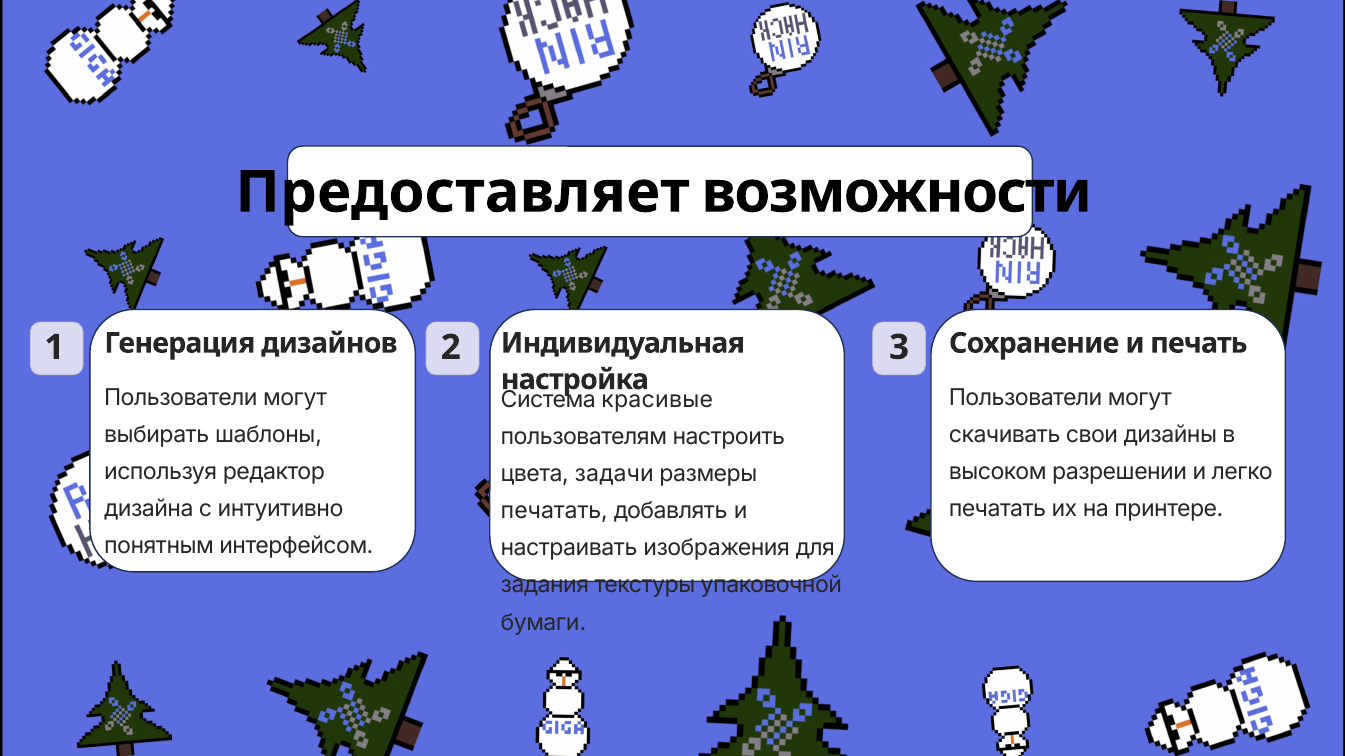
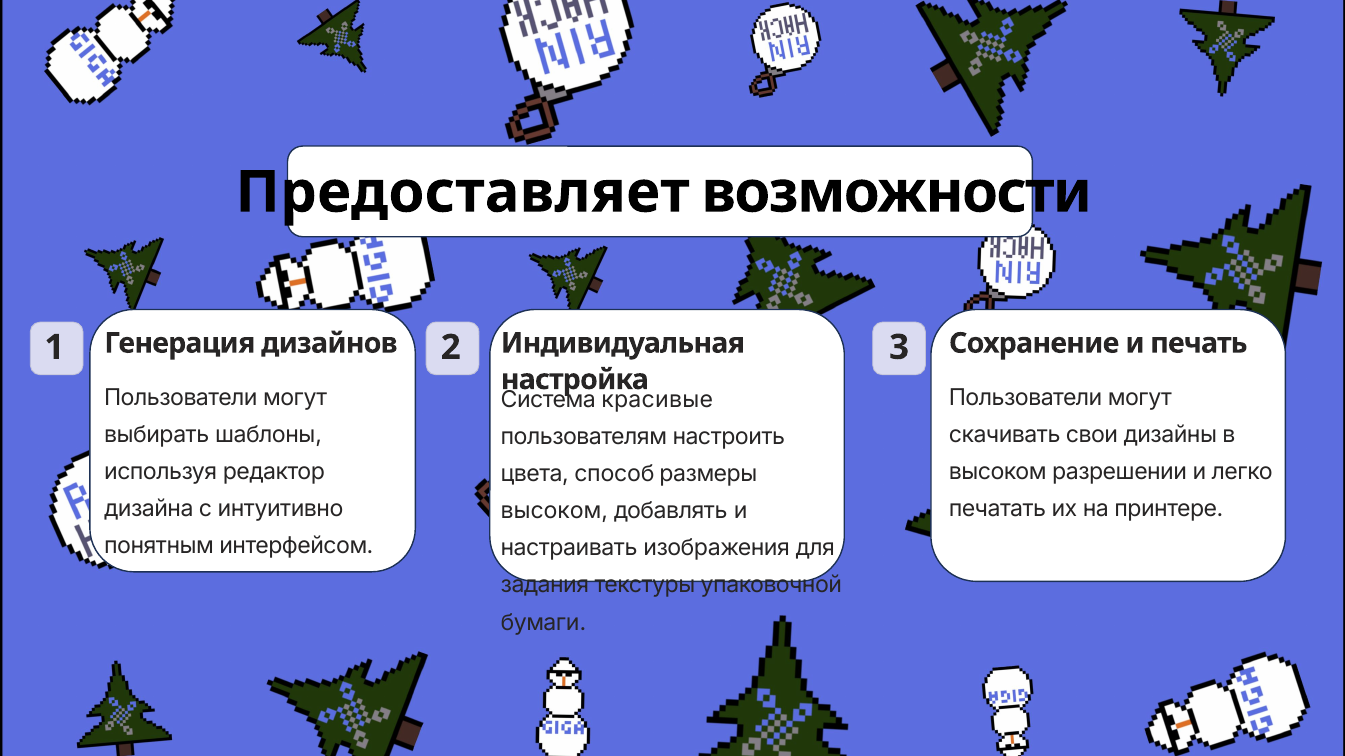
задачи: задачи -> способ (614, 474)
печатать: печатать -> высоком (554, 511)
